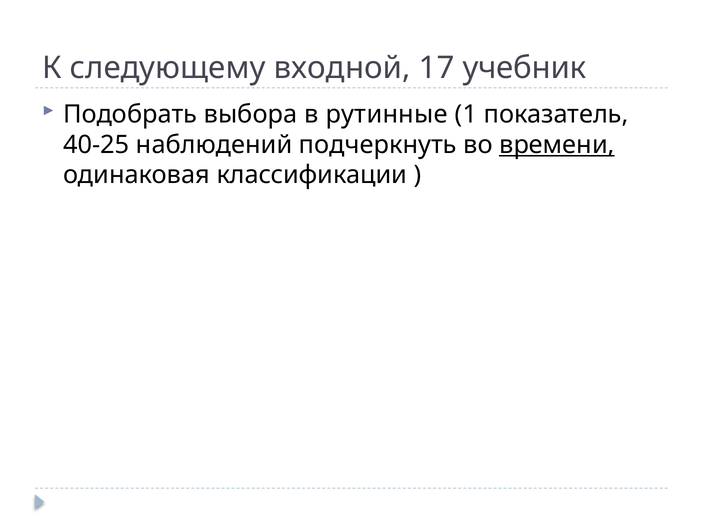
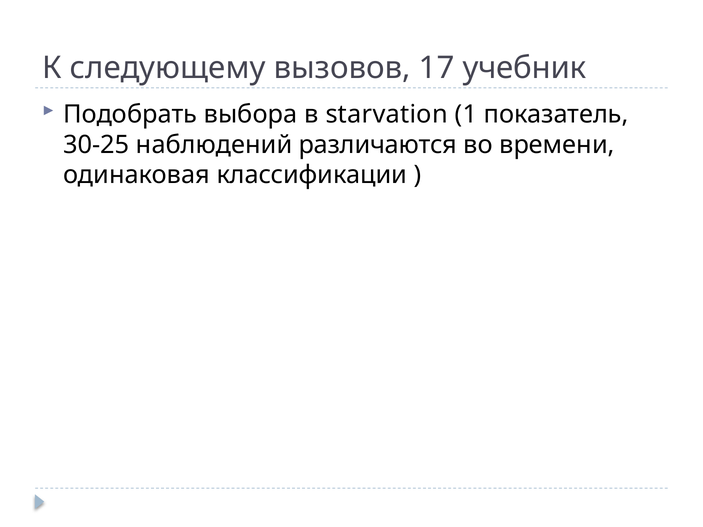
входной: входной -> вызовов (342, 68)
рутинные: рутинные -> starvation (387, 114)
40-25: 40-25 -> 30-25 (96, 145)
подчеркнуть: подчеркнуть -> различаются (378, 145)
времени underline: present -> none (557, 145)
